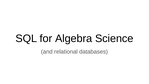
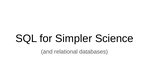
Algebra: Algebra -> Simpler (74, 38)
